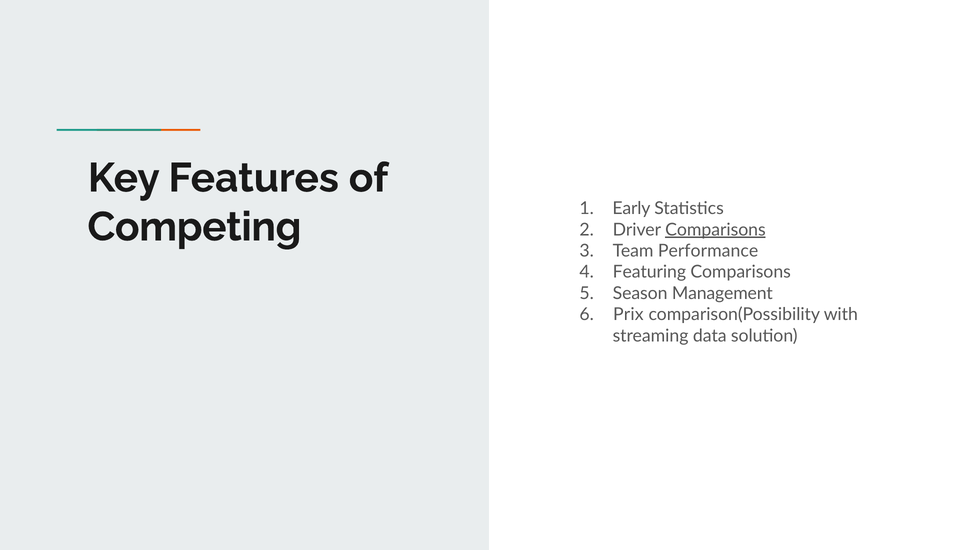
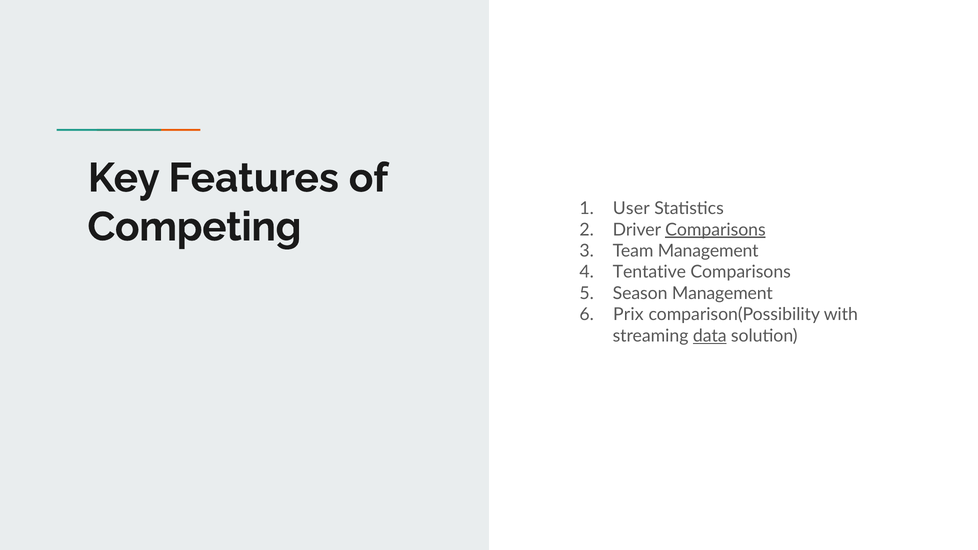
Early: Early -> User (631, 209)
Team Performance: Performance -> Management (708, 251)
Featuring: Featuring -> Tentative (649, 272)
data underline: none -> present (710, 336)
